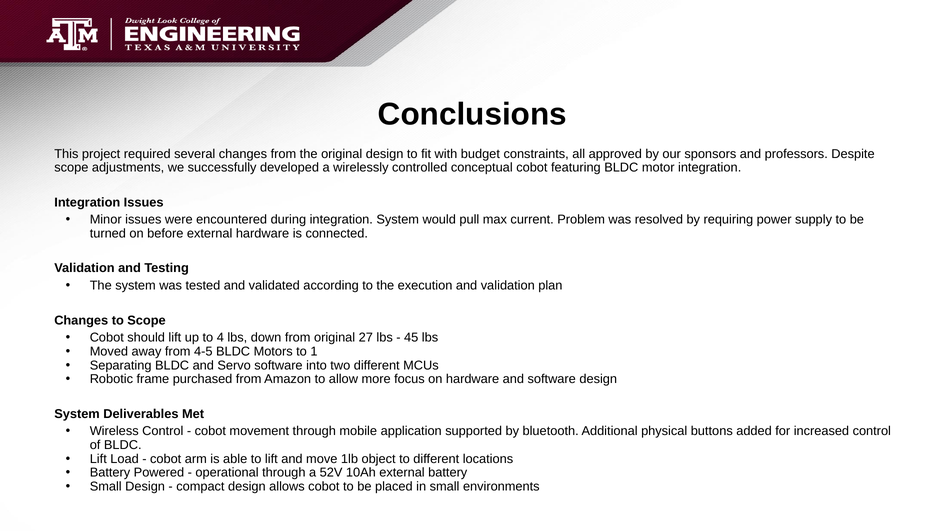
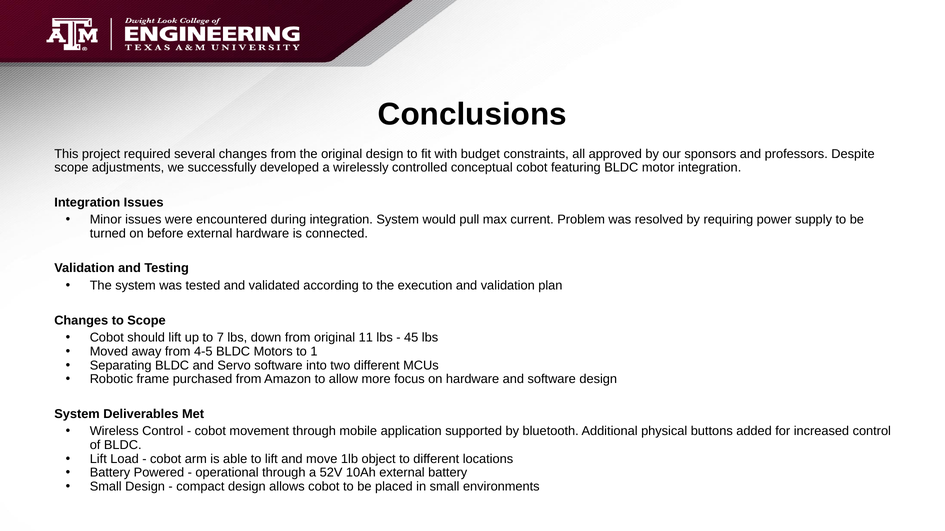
4: 4 -> 7 (220, 338)
27: 27 -> 11 (366, 338)
